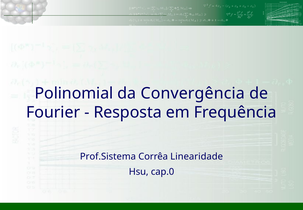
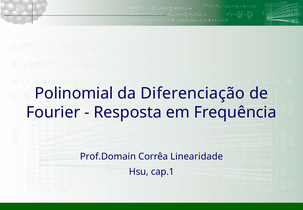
Convergência: Convergência -> Diferenciação (193, 93)
Prof.Sistema: Prof.Sistema -> Prof.Domain (108, 156)
cap.0: cap.0 -> cap.1 (163, 172)
